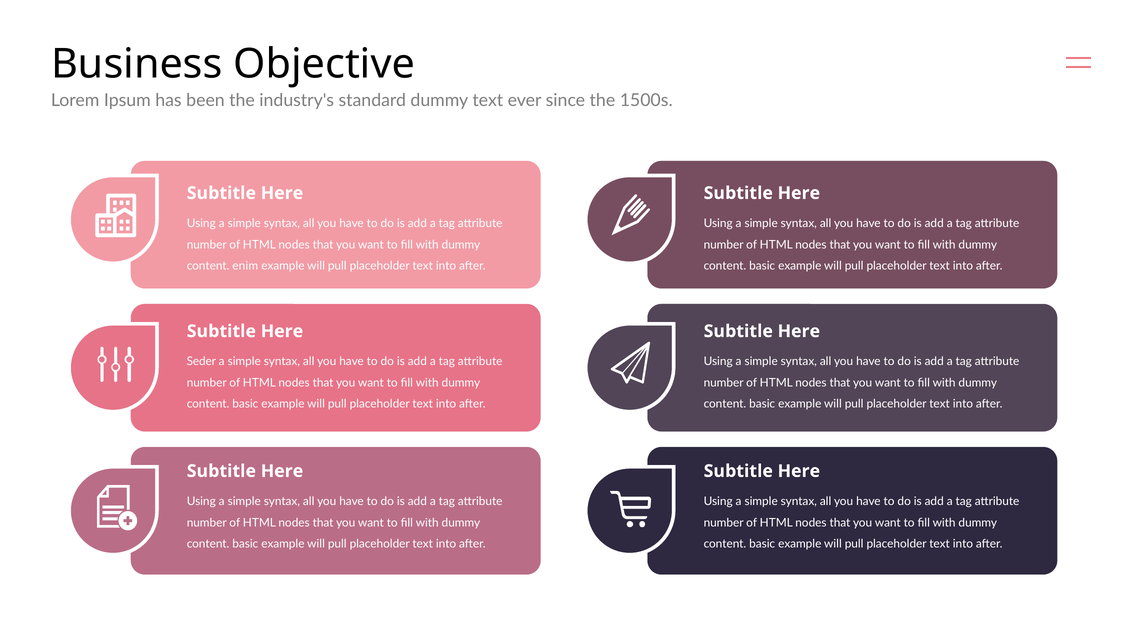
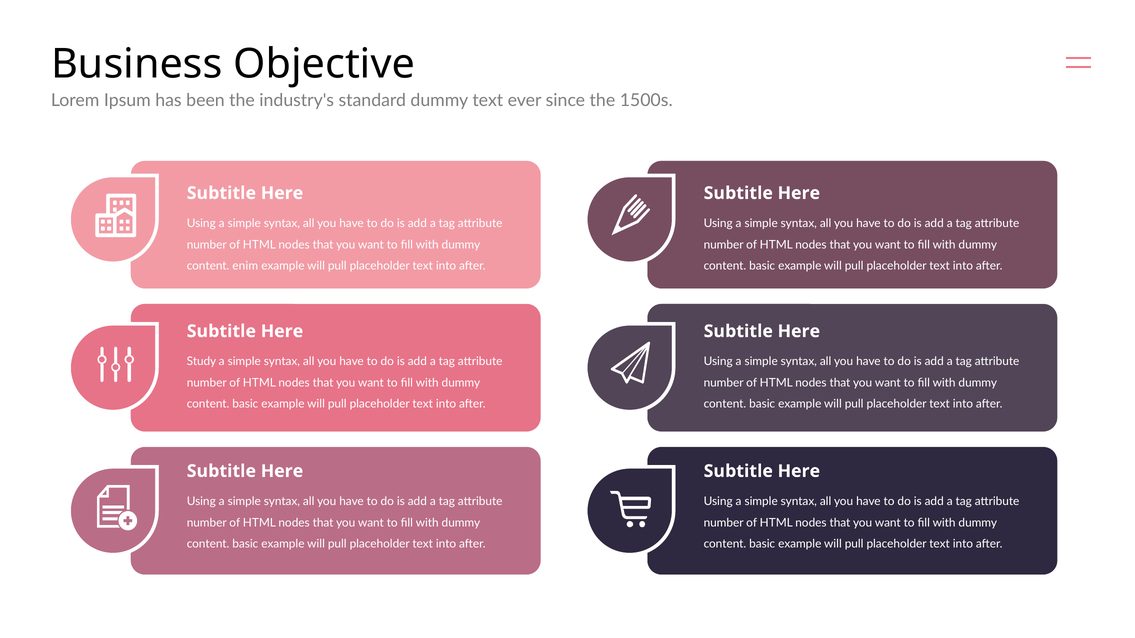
Seder: Seder -> Study (201, 362)
